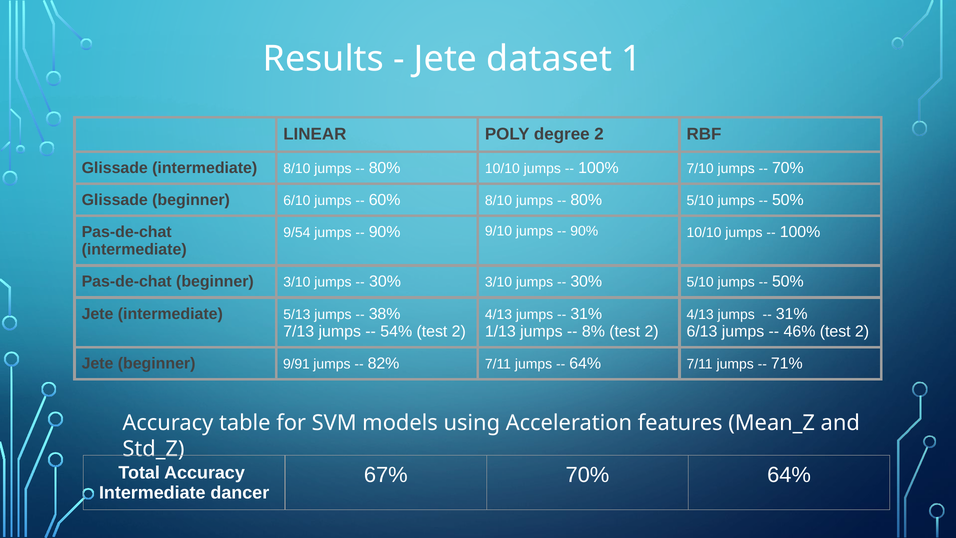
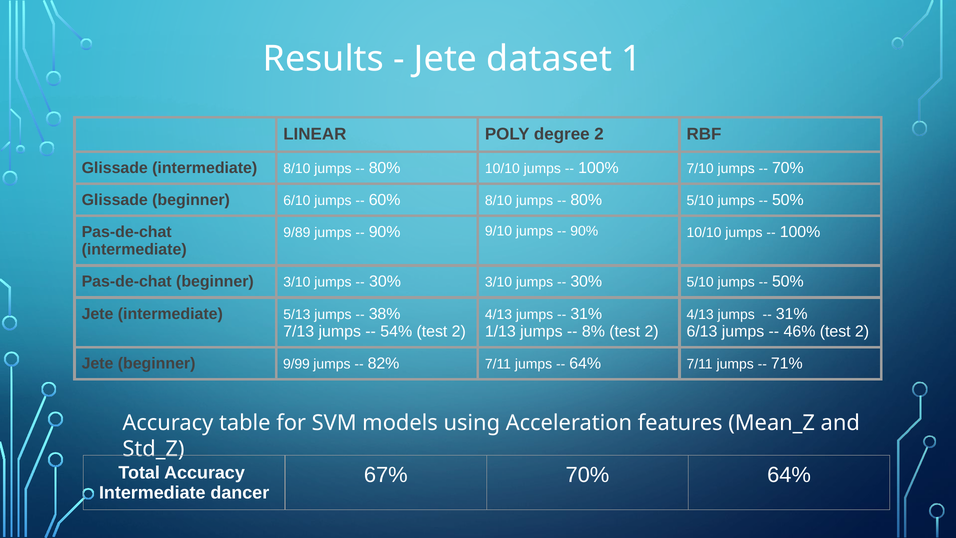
9/54: 9/54 -> 9/89 (297, 233)
9/91: 9/91 -> 9/99 (296, 364)
